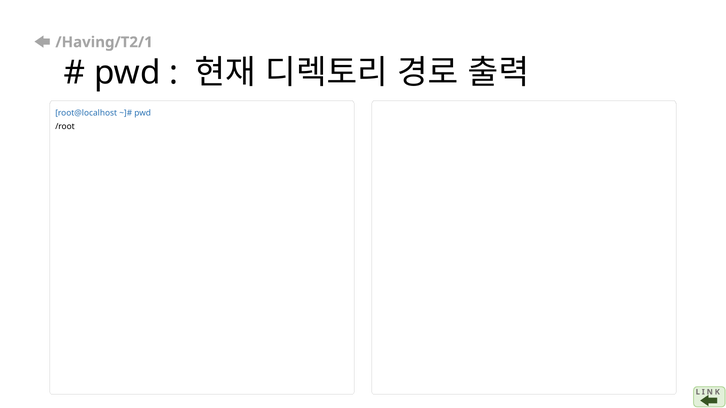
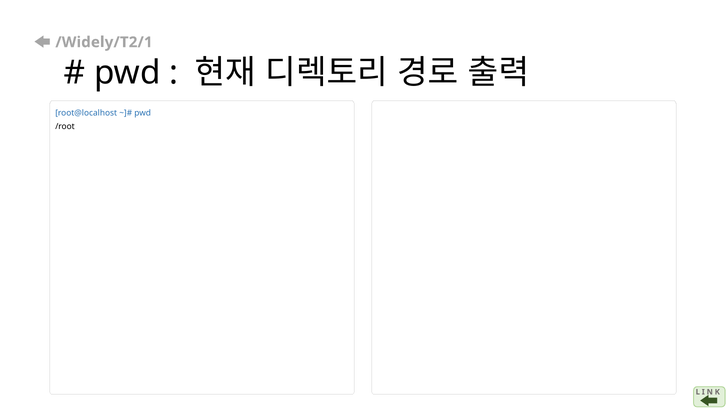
/Having/T2/1: /Having/T2/1 -> /Widely/T2/1 (104, 42)
